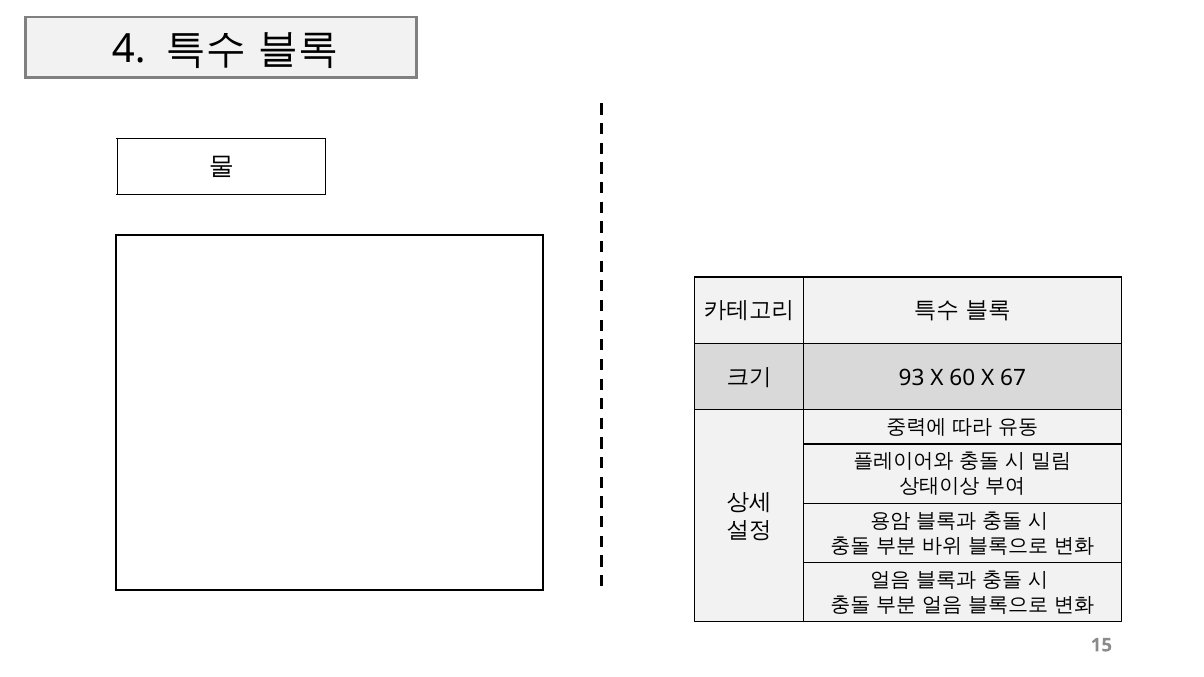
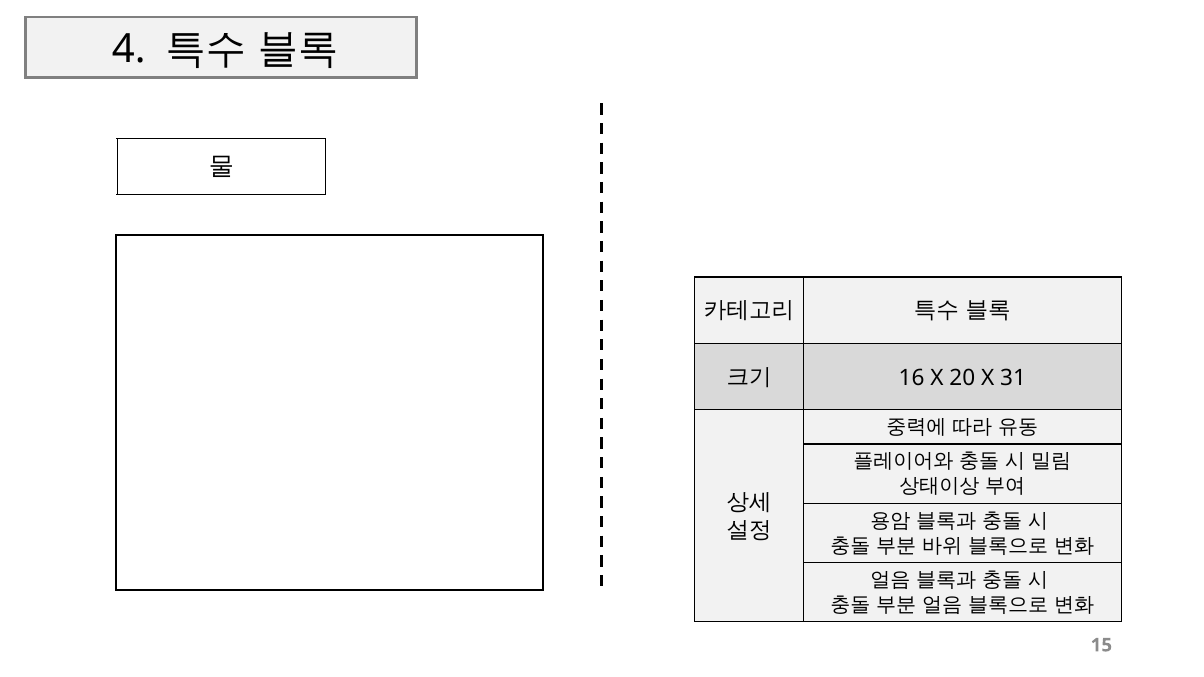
93: 93 -> 16 (912, 378)
60: 60 -> 20 (962, 378)
67: 67 -> 31 (1013, 378)
